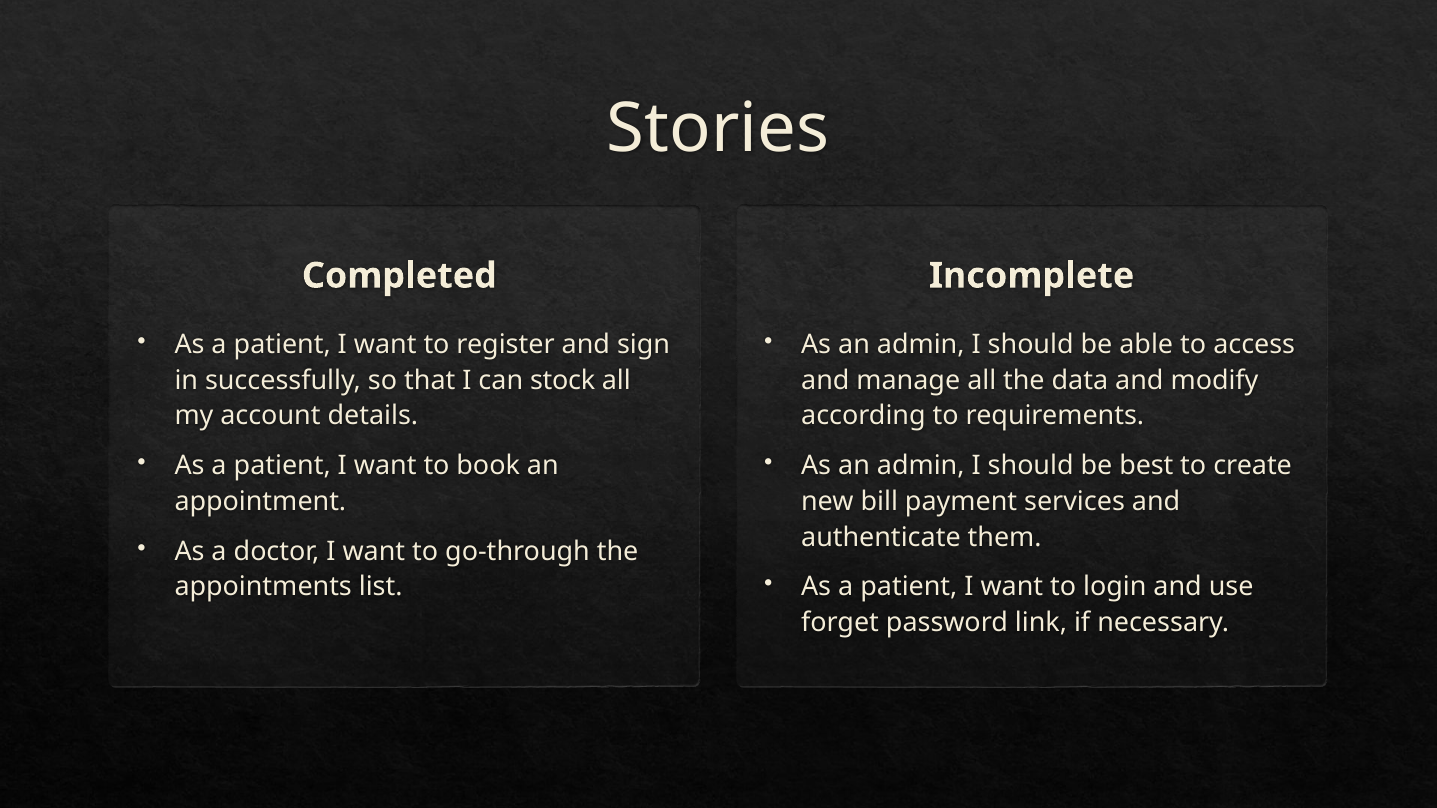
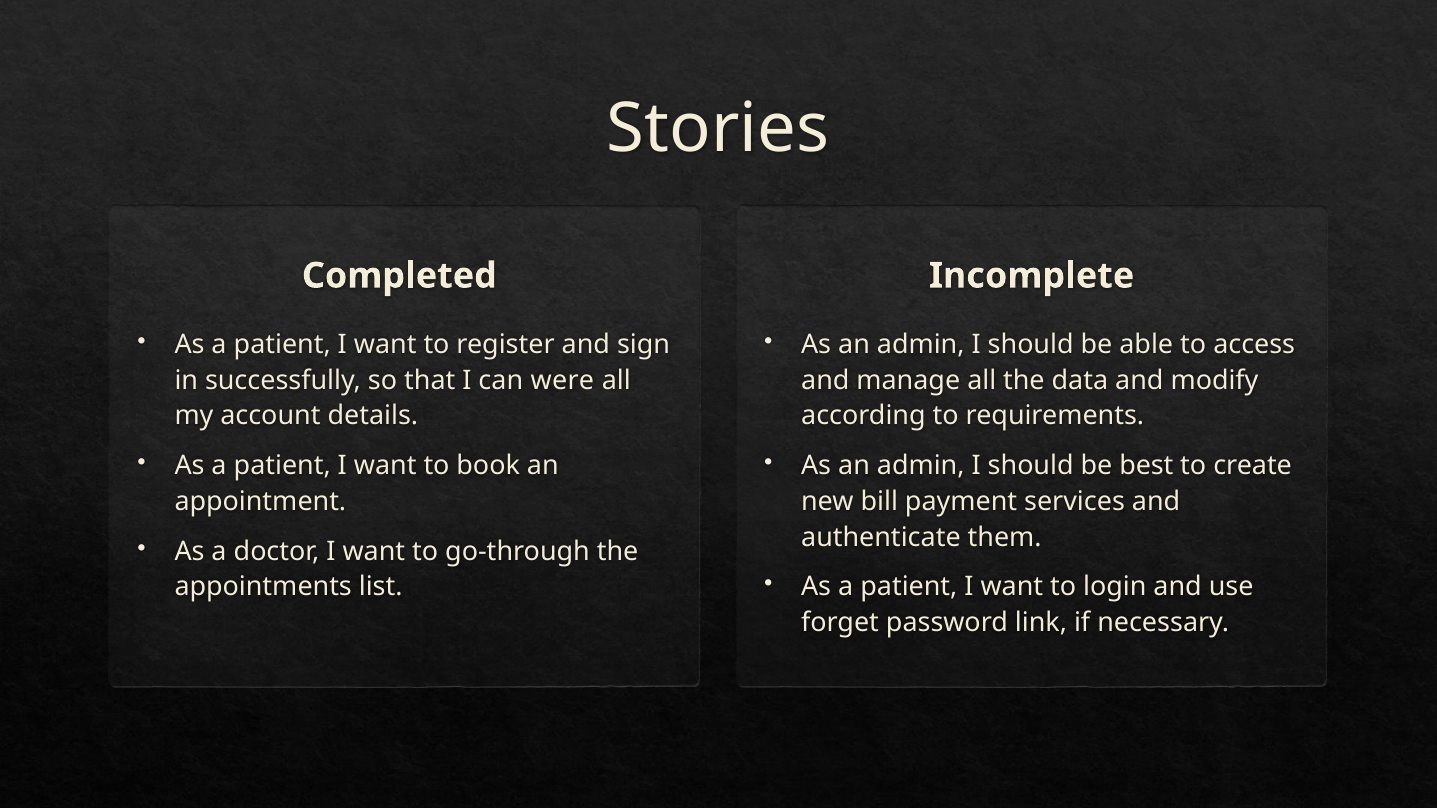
stock: stock -> were (562, 381)
